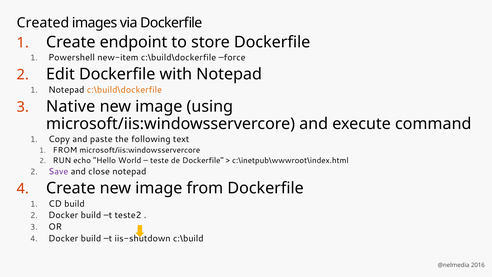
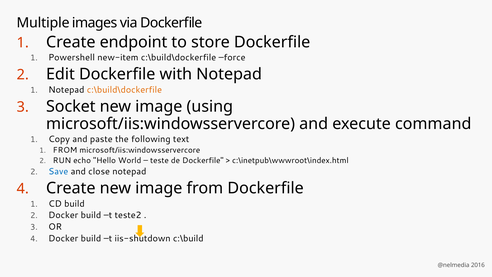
Created: Created -> Multiple (43, 23)
Native: Native -> Socket (71, 106)
Save colour: purple -> blue (58, 171)
